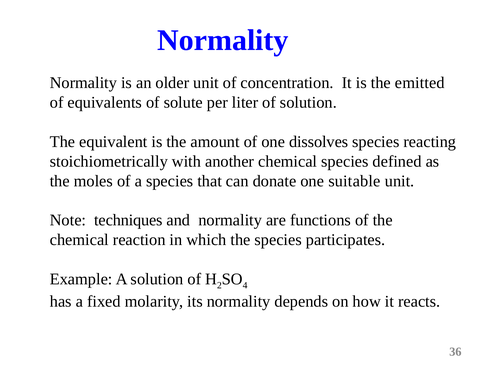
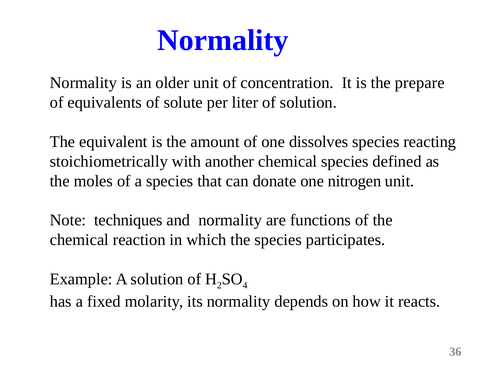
emitted: emitted -> prepare (420, 83)
suitable: suitable -> nitrogen (355, 181)
